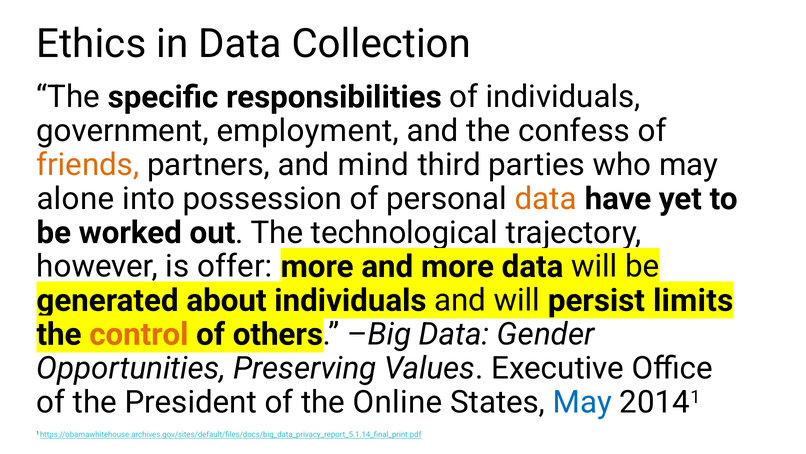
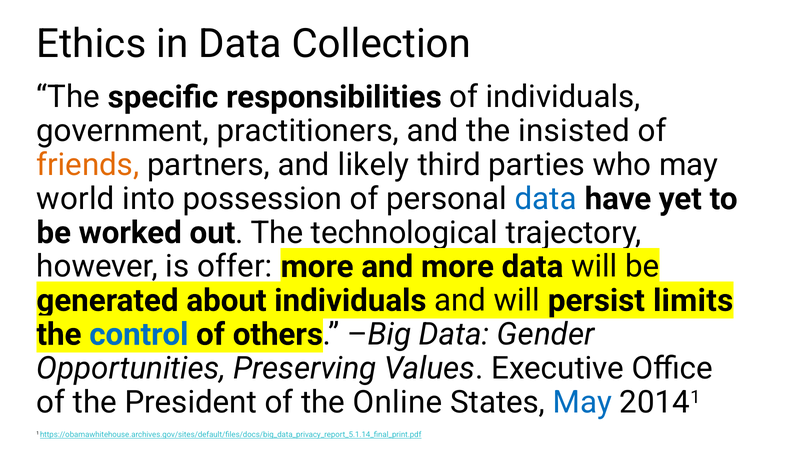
employment: employment -> practitioners (308, 131)
confess: confess -> insisted (574, 131)
mind: mind -> likely (373, 165)
alone: alone -> world (75, 199)
data colour: orange -> blue (546, 199)
control colour: orange -> blue (139, 334)
